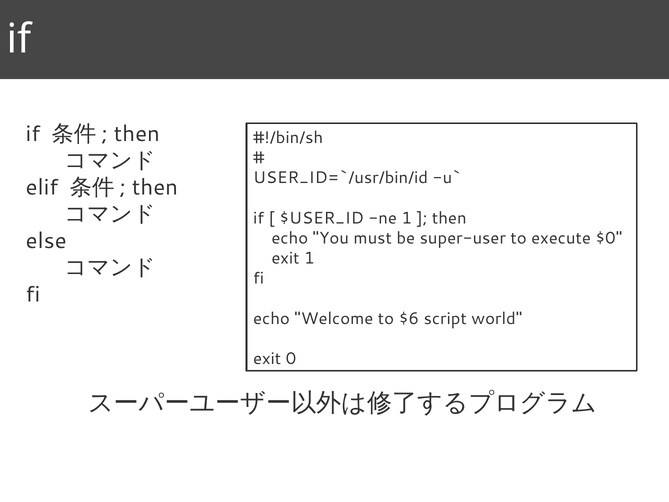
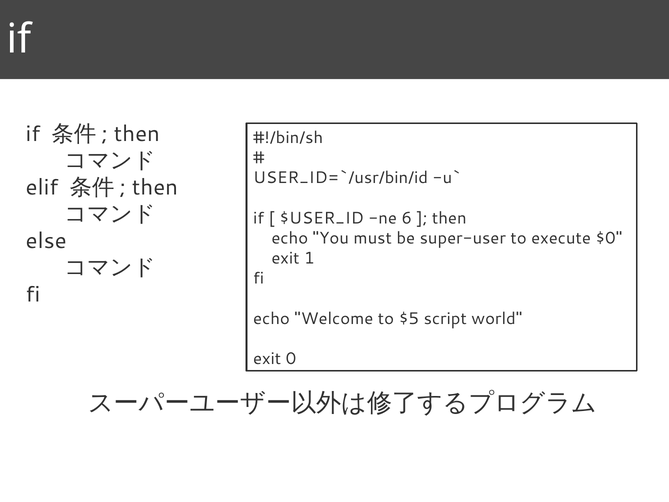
ne 1: 1 -> 6 (407, 218)
$6: $6 -> $5 (409, 318)
